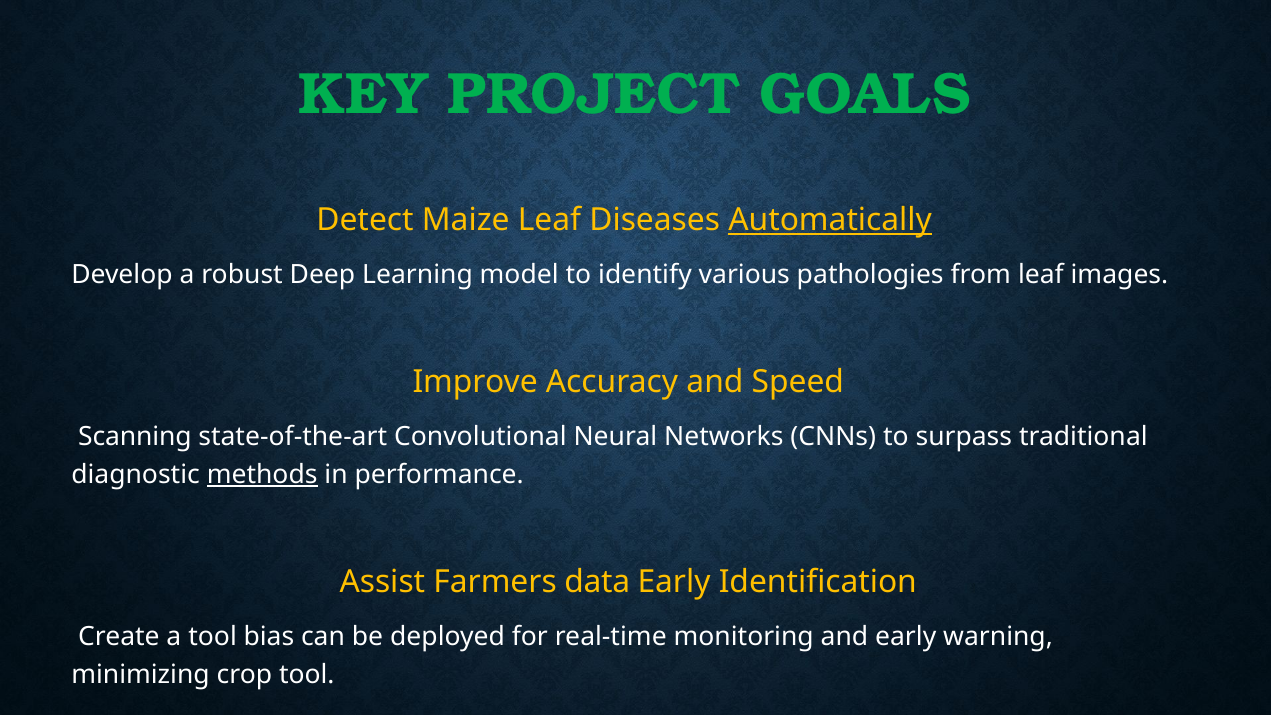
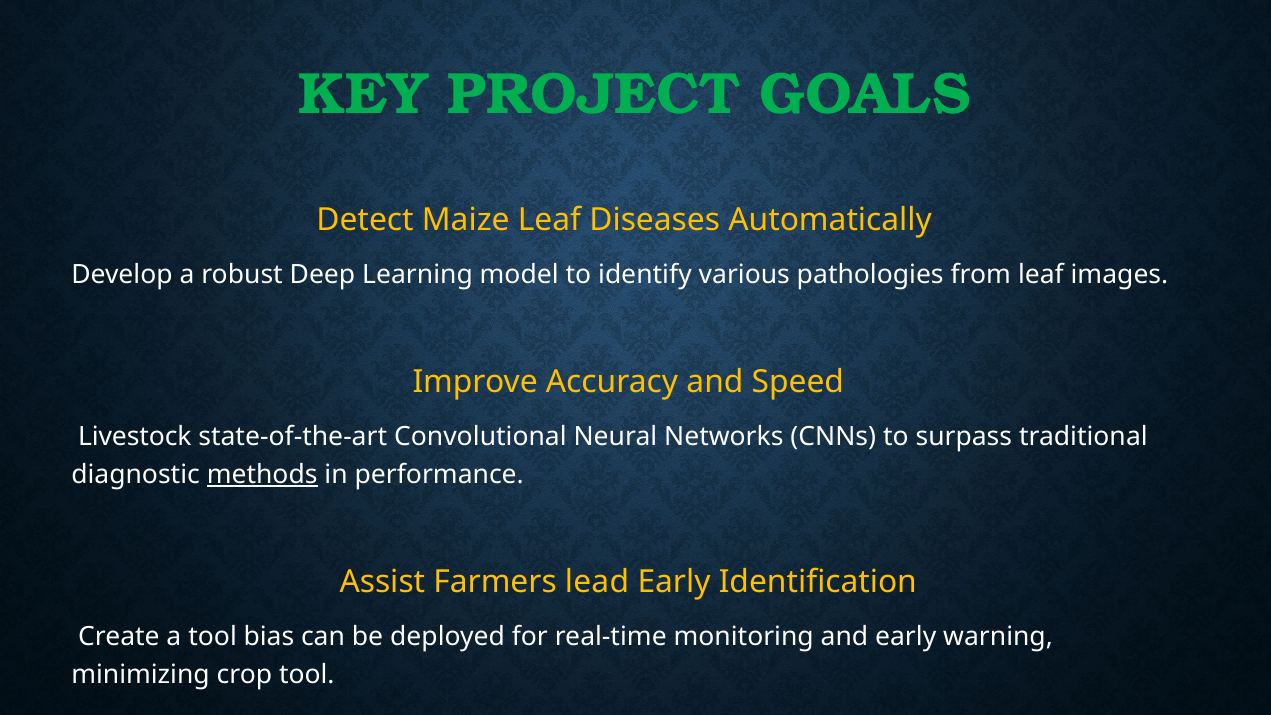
Automatically underline: present -> none (830, 220)
Scanning: Scanning -> Livestock (135, 436)
data: data -> lead (597, 582)
